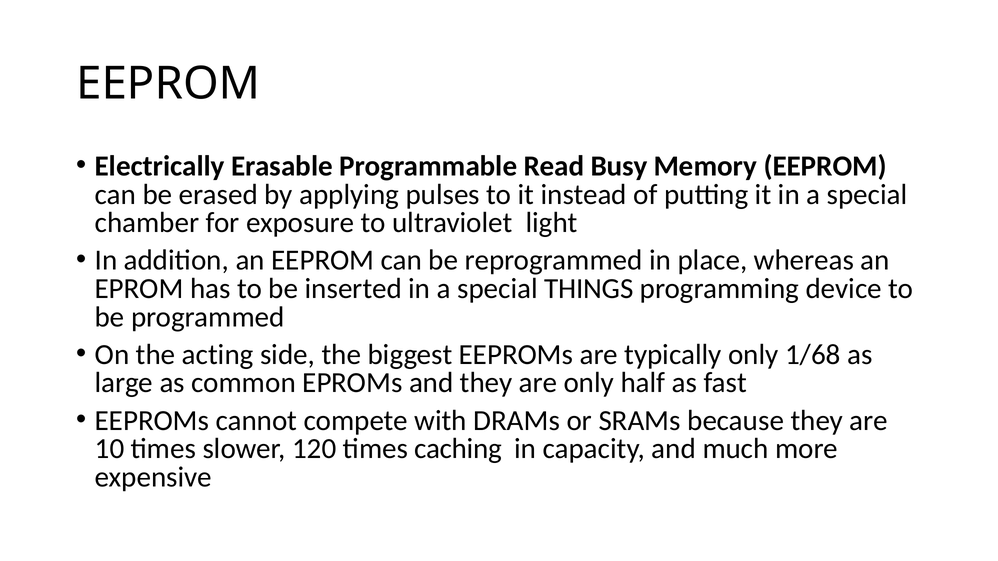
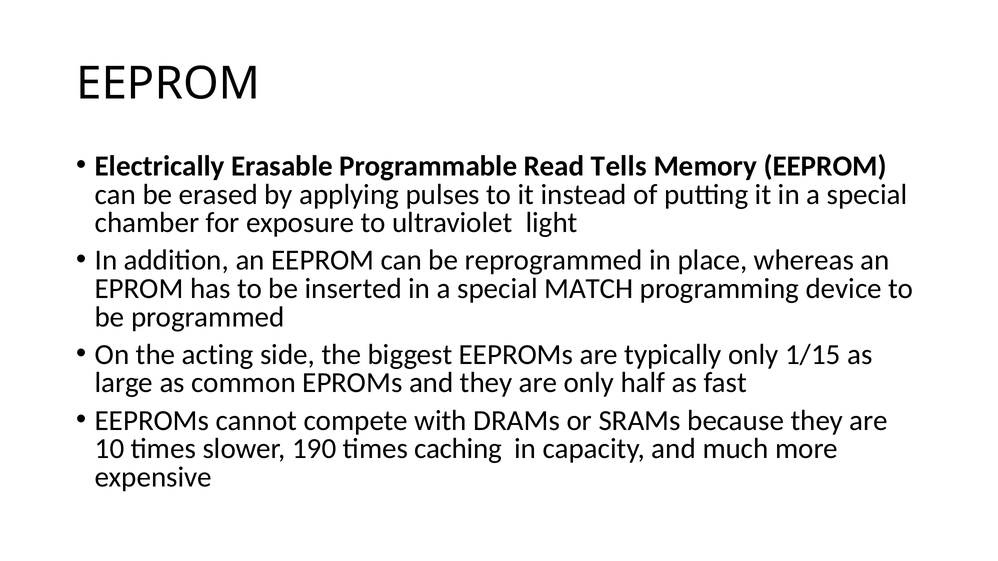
Busy: Busy -> Tells (619, 166)
THINGS: THINGS -> MATCH (589, 289)
1/68: 1/68 -> 1/15 (813, 355)
120: 120 -> 190 (314, 449)
